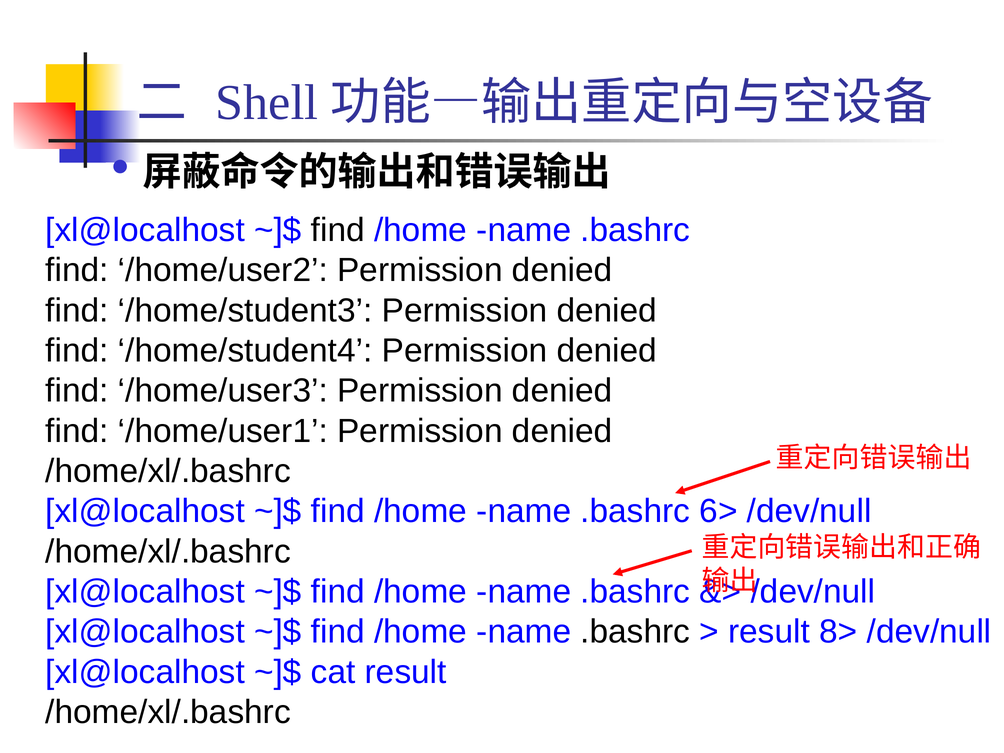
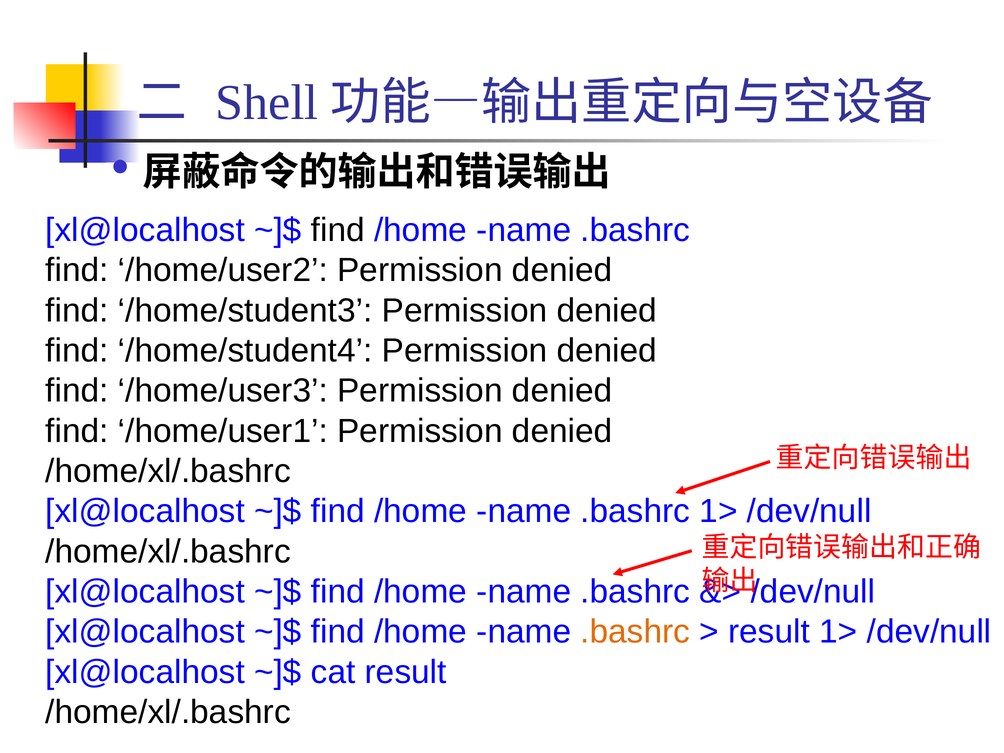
.bashrc 6>: 6> -> 1> (718, 511)
.bashrc colour: black -> orange (635, 632)
result 8>: 8> -> 1> (838, 632)
